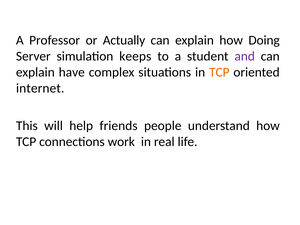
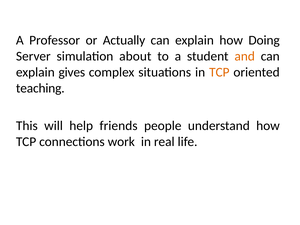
keeps: keeps -> about (135, 56)
and colour: purple -> orange (245, 56)
have: have -> gives (72, 72)
internet: internet -> teaching (40, 88)
